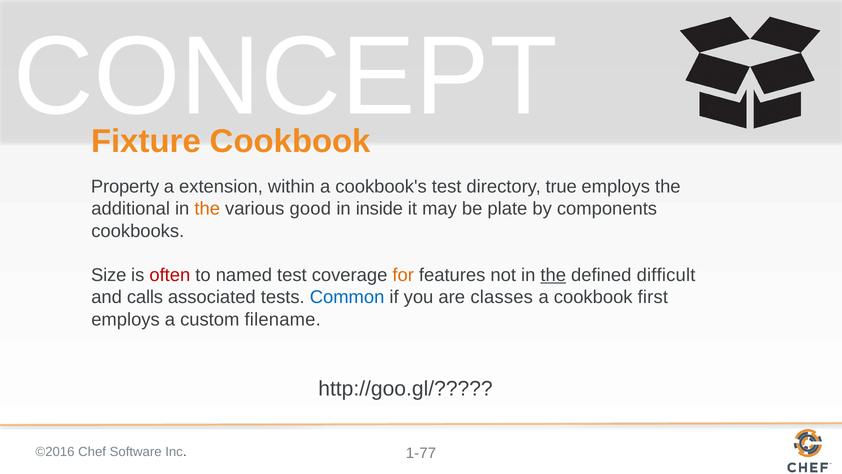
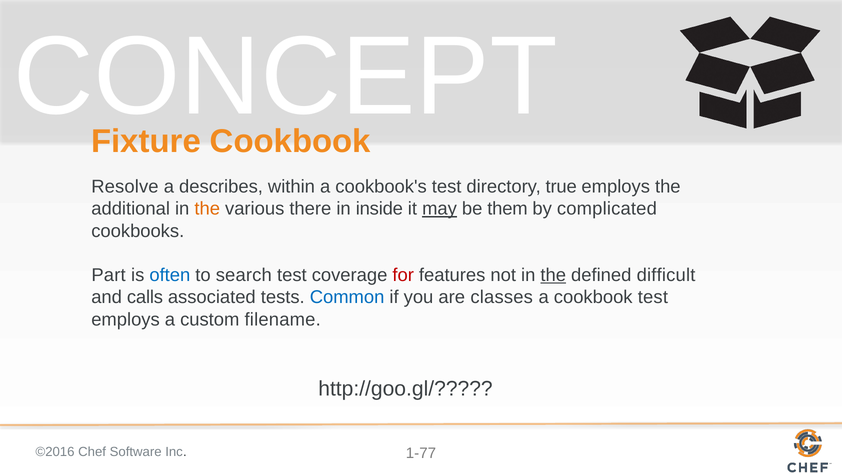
Property: Property -> Resolve (125, 187)
extension: extension -> describes (221, 187)
good: good -> there (310, 209)
may underline: none -> present (440, 209)
plate: plate -> them (507, 209)
components: components -> complicated (607, 209)
Size: Size -> Part (109, 275)
often colour: red -> blue (170, 275)
named: named -> search (244, 275)
for colour: orange -> red (403, 275)
cookbook first: first -> test (653, 297)
